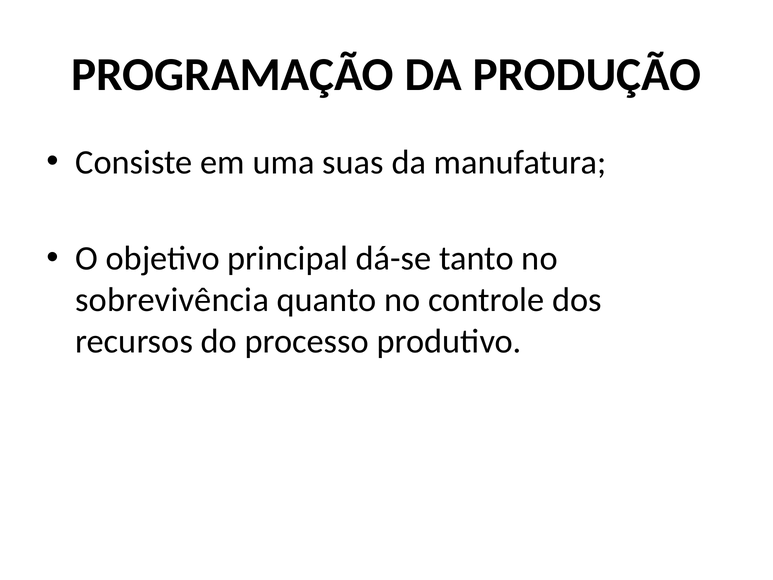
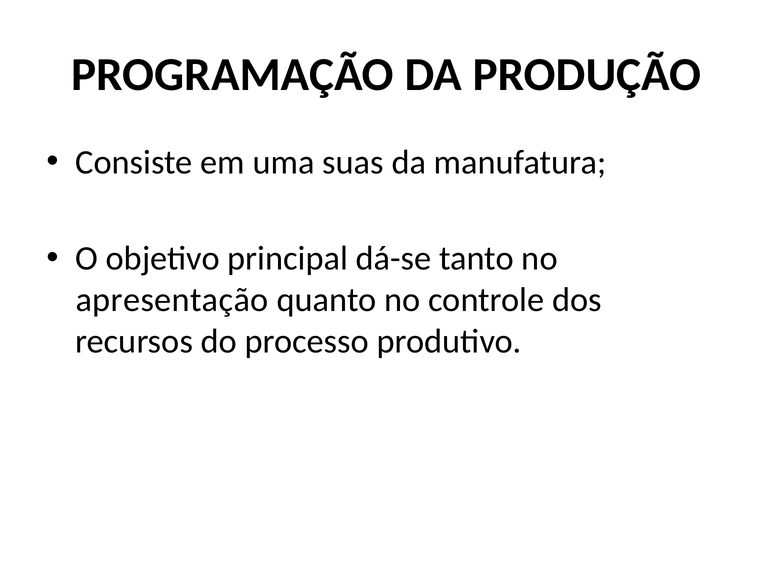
sobrevivência: sobrevivência -> apresentação (172, 300)
